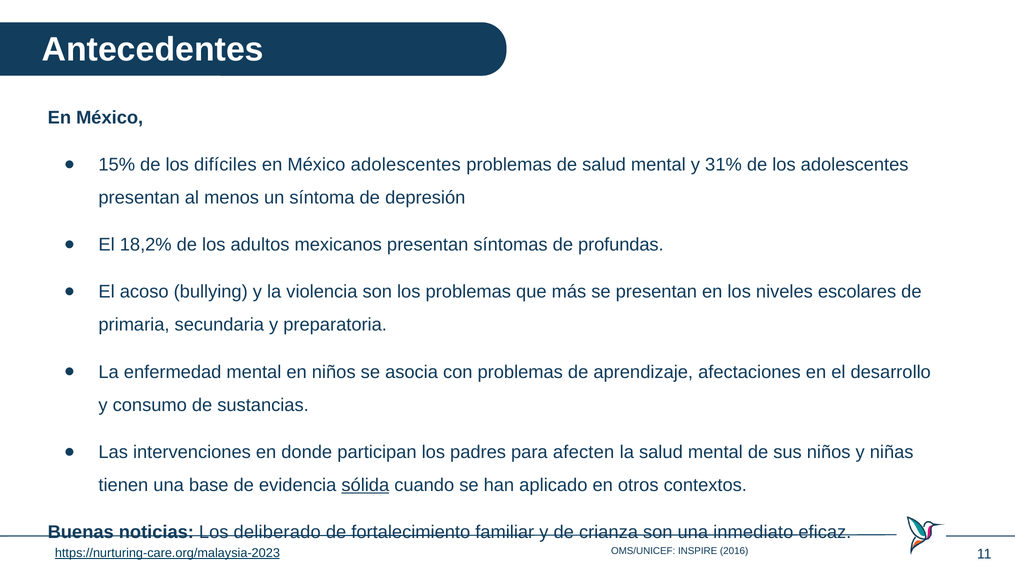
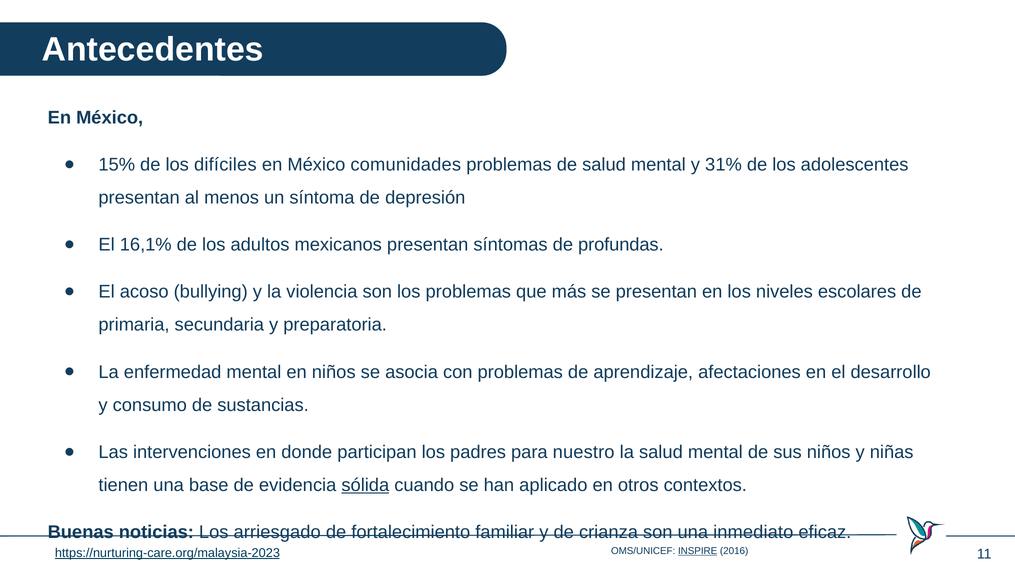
México adolescentes: adolescentes -> comunidades (406, 165)
18,2%: 18,2% -> 16,1% (146, 245)
afecten: afecten -> nuestro (584, 452)
deliberado: deliberado -> arriesgado (277, 532)
INSPIRE underline: none -> present (698, 551)
